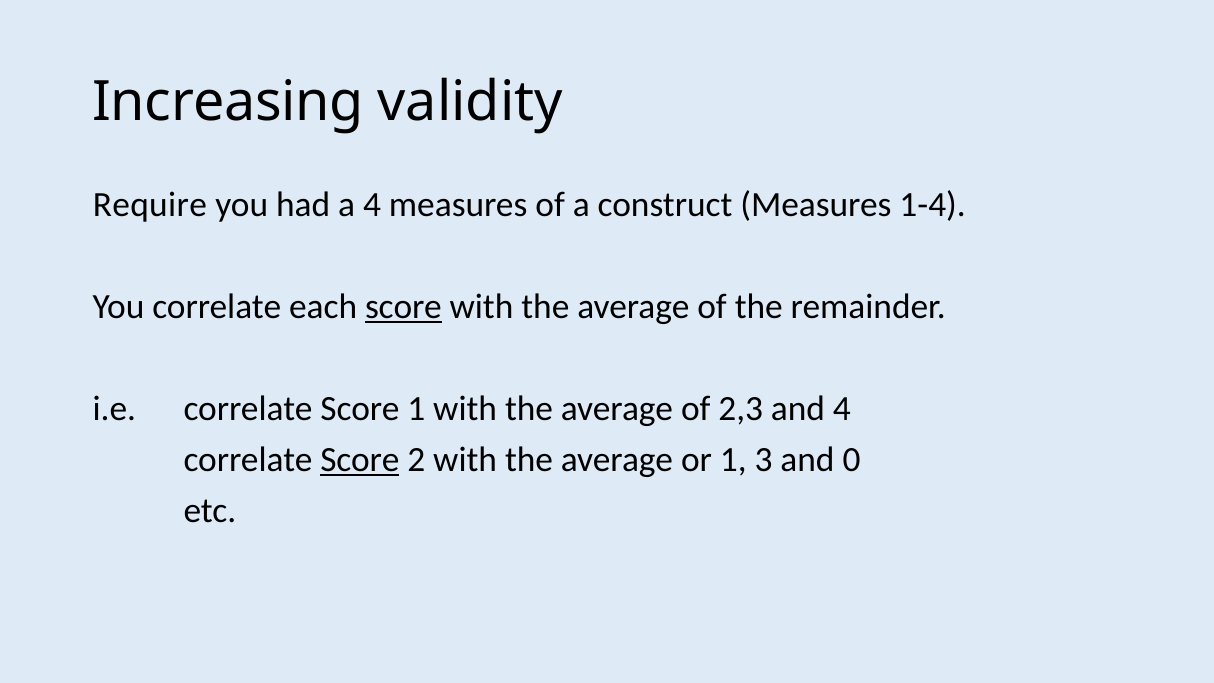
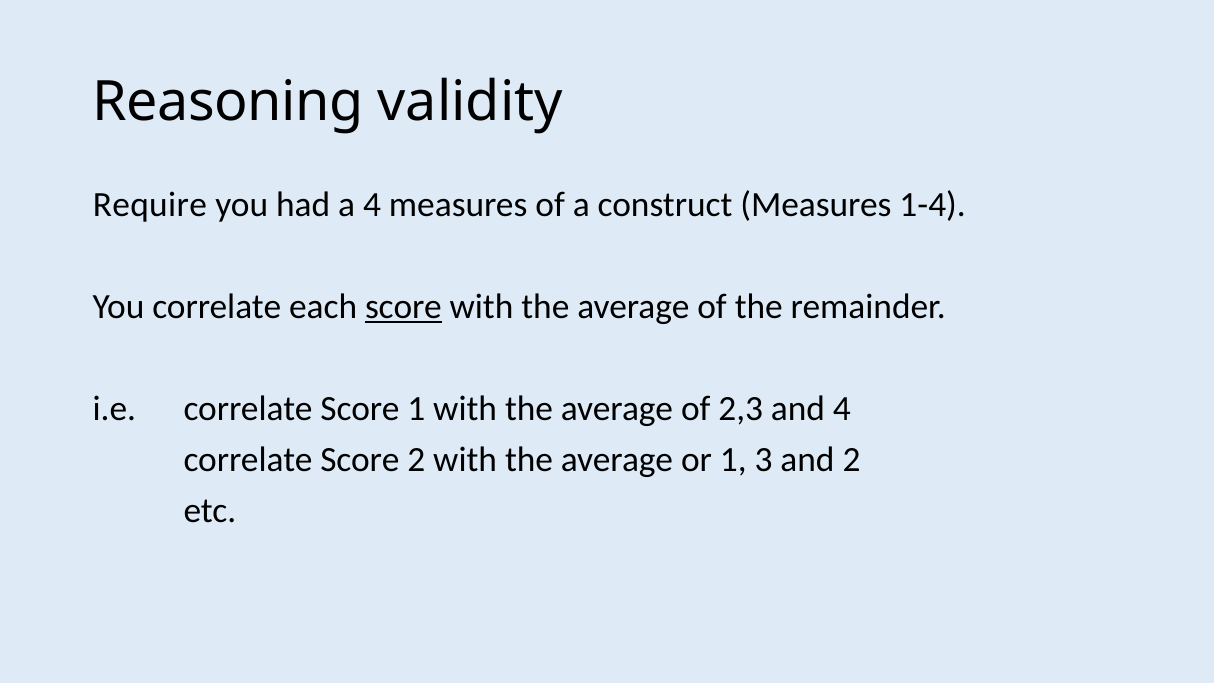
Increasing: Increasing -> Reasoning (228, 102)
Score underline: present -> none (360, 460)
and 0: 0 -> 2 (851, 460)
